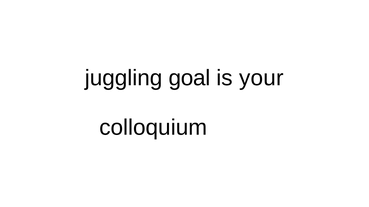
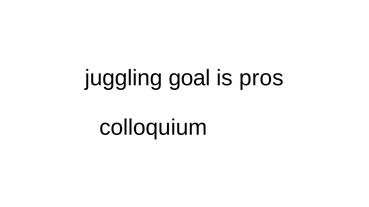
your: your -> pros (261, 78)
